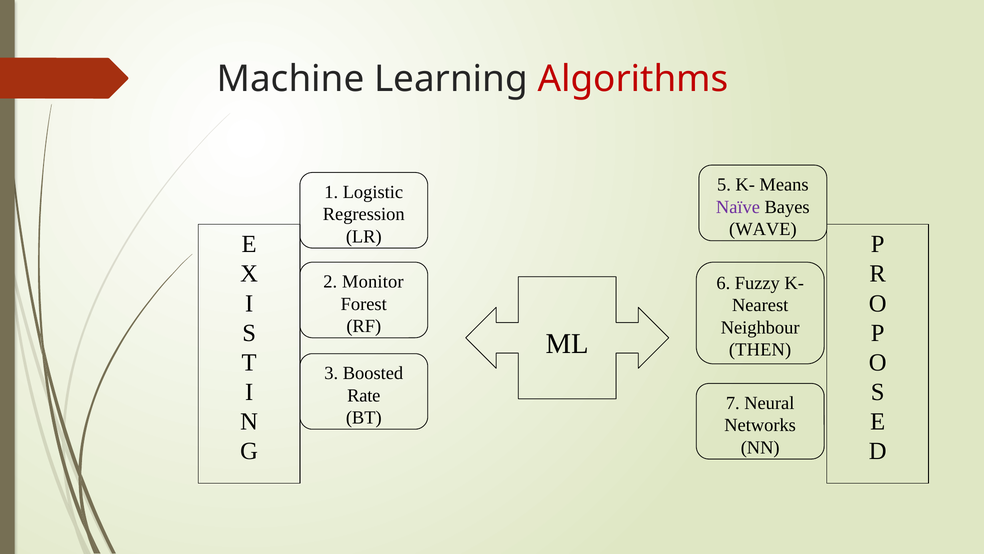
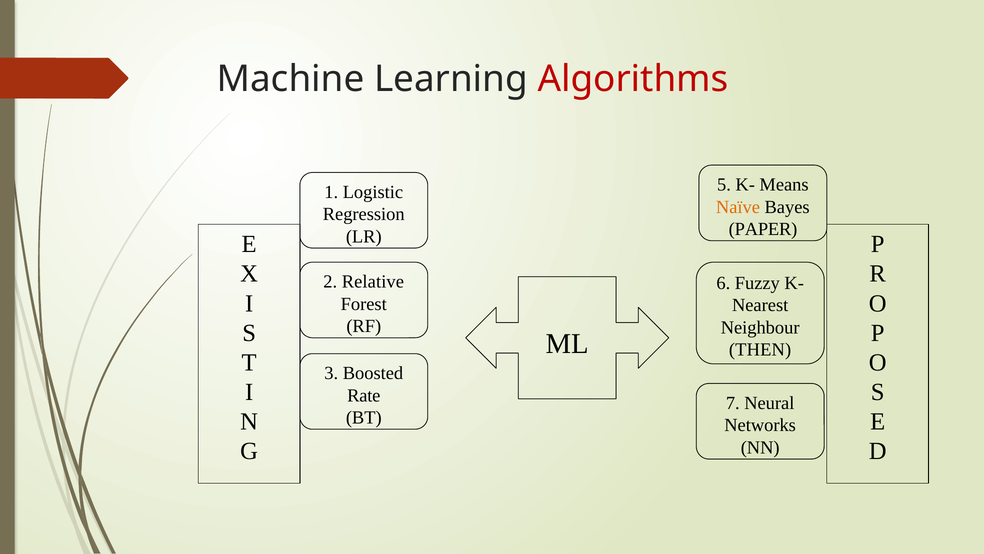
Naïve colour: purple -> orange (738, 207)
WAVE: WAVE -> PAPER (763, 229)
Monitor: Monitor -> Relative (373, 282)
